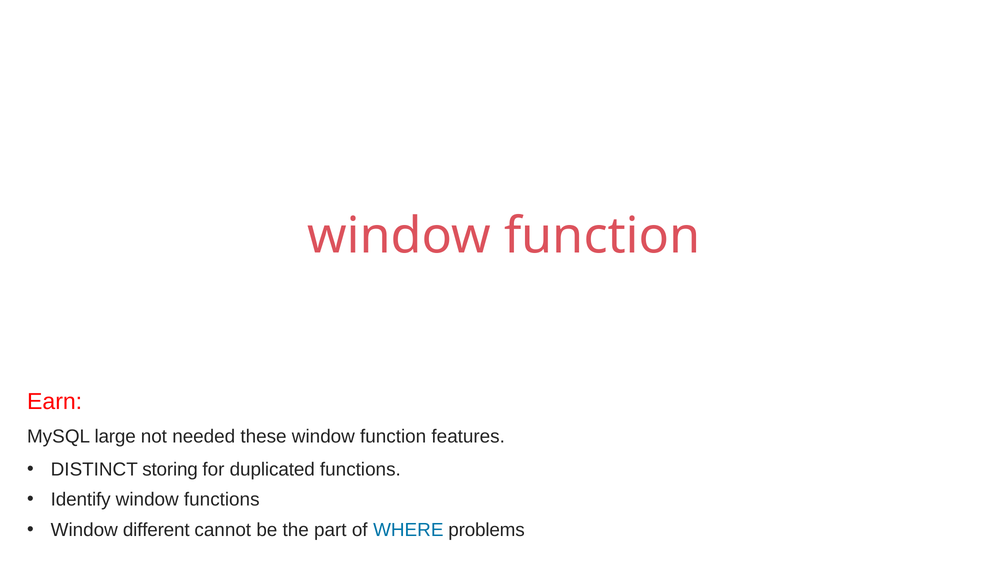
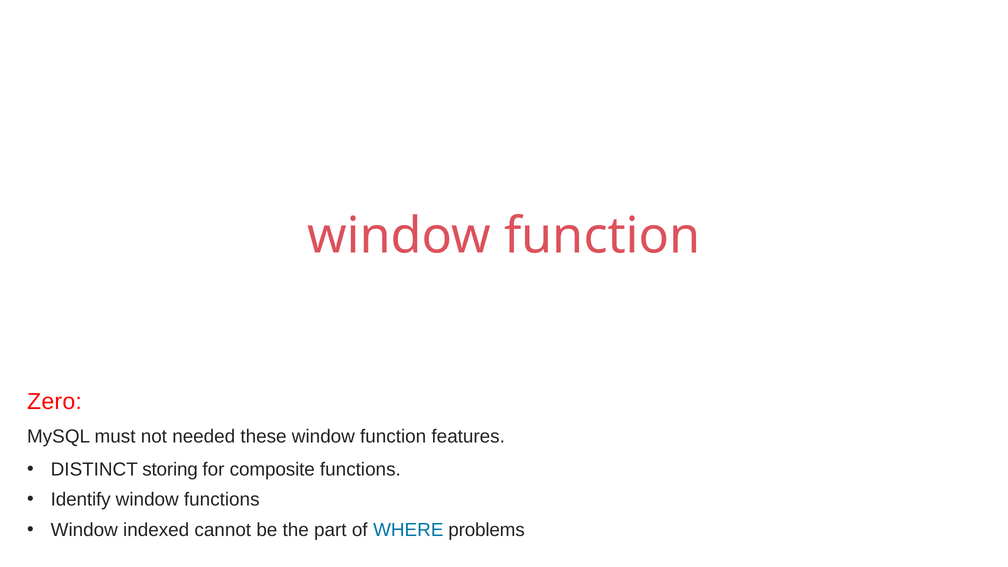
Earn: Earn -> Zero (54, 402)
large: large -> must (115, 437)
duplicated: duplicated -> composite (272, 469)
different: different -> indexed (156, 530)
